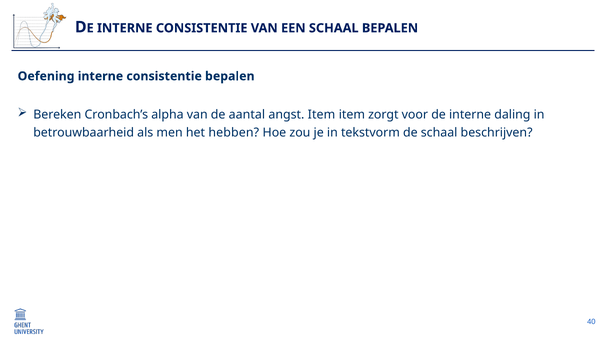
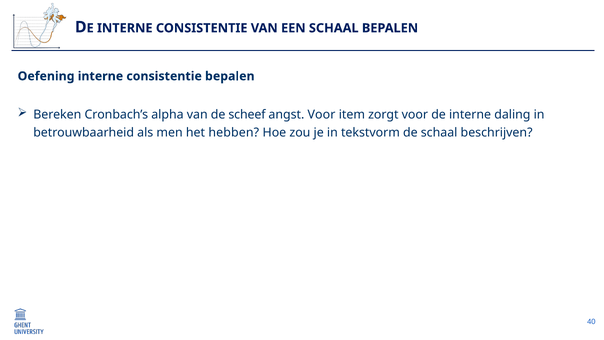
aantal: aantal -> scheef (247, 114)
angst Item: Item -> Voor (321, 114)
